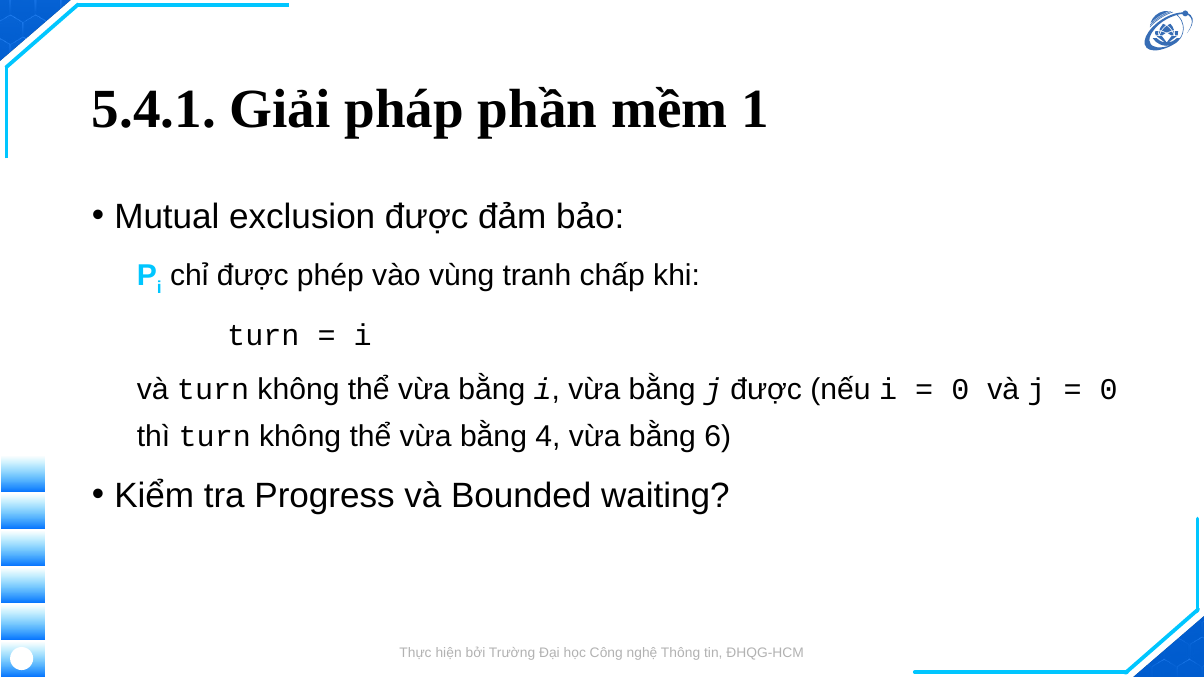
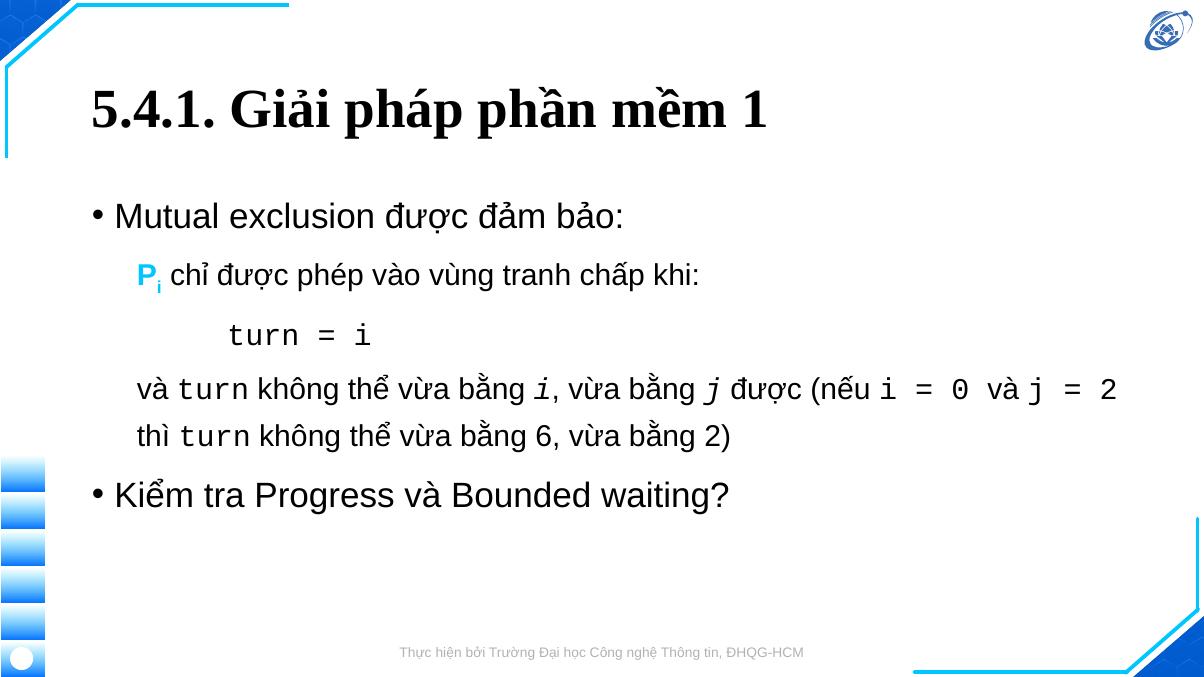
0: 0 -> 2 (1109, 390)
4: 4 -> 6 (548, 437)
bằng 6: 6 -> 2 (718, 437)
